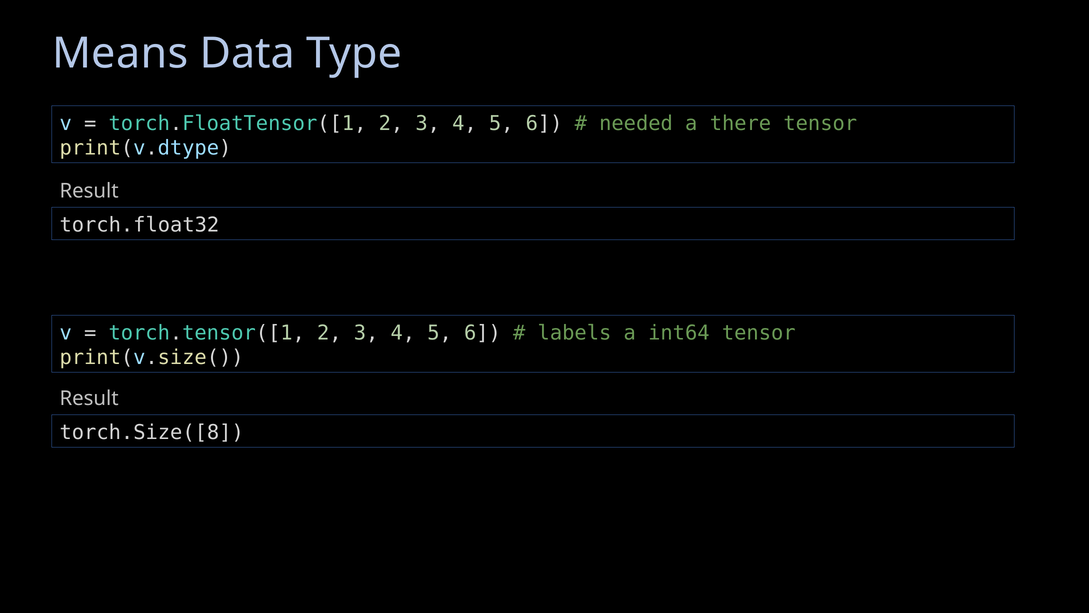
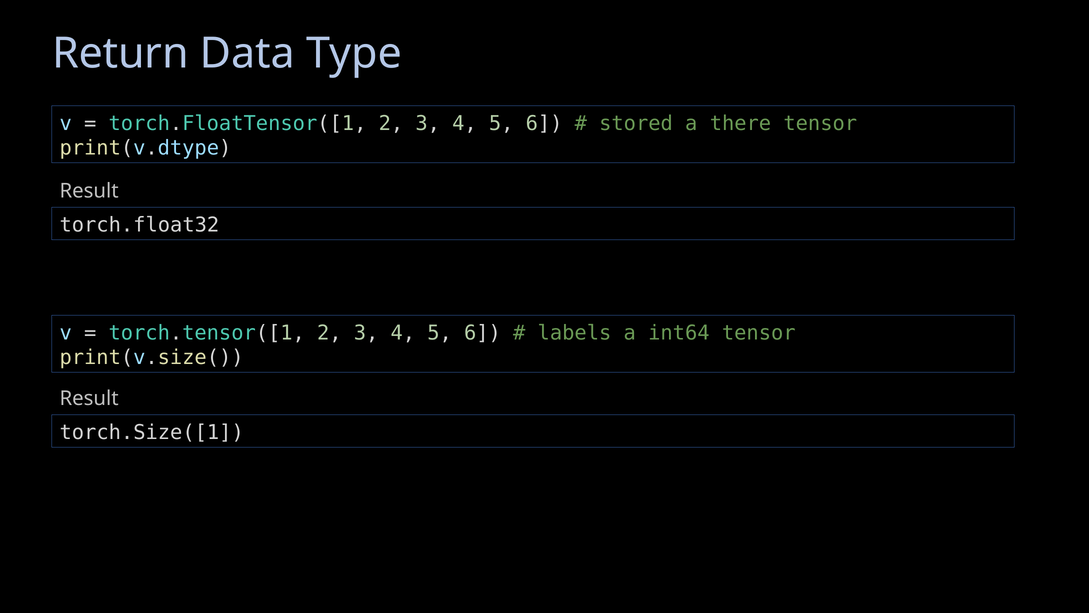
Means: Means -> Return (120, 53)
needed: needed -> stored (636, 123)
torch.Size([8: torch.Size([8 -> torch.Size([1 (152, 432)
